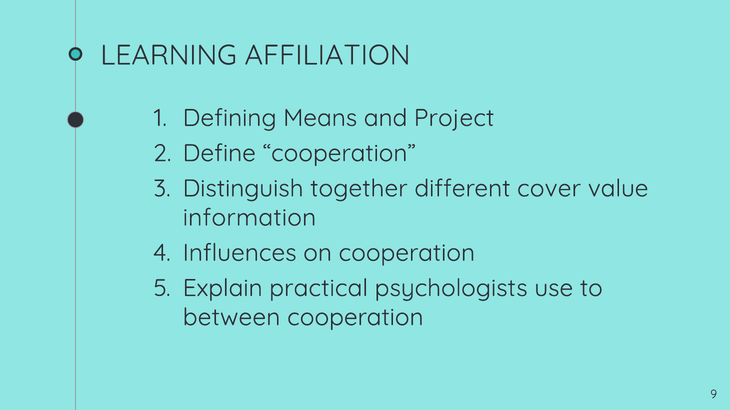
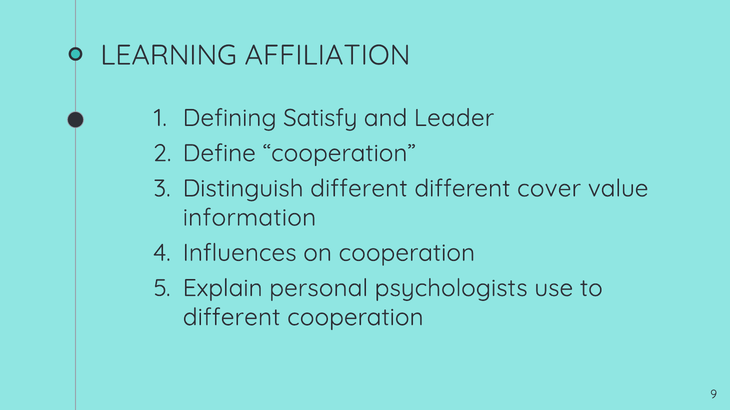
Means: Means -> Satisfy (320, 118)
Project: Project -> Leader (454, 118)
Distinguish together: together -> different (359, 189)
practical: practical -> personal (319, 289)
between: between -> different (232, 318)
